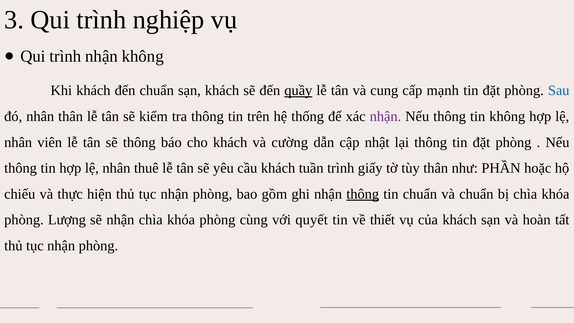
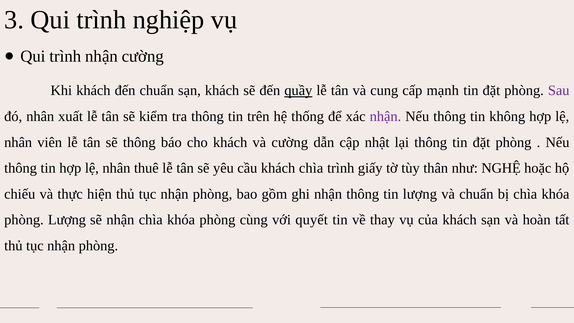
nhận không: không -> cường (143, 56)
Sau colour: blue -> purple (559, 91)
nhân thân: thân -> xuất (71, 116)
khách tuần: tuần -> chìa (311, 168)
PHẦN: PHẦN -> NGHỆ (501, 168)
thông underline: present -> none (363, 194)
tin chuẩn: chuẩn -> lượng (420, 194)
thiết: thiết -> thay (382, 220)
